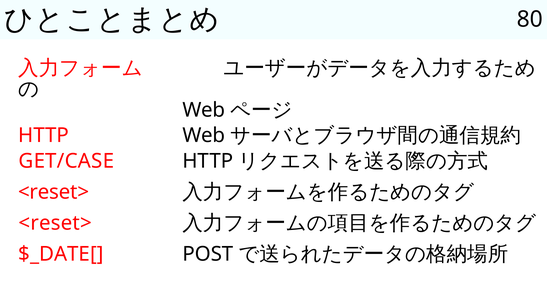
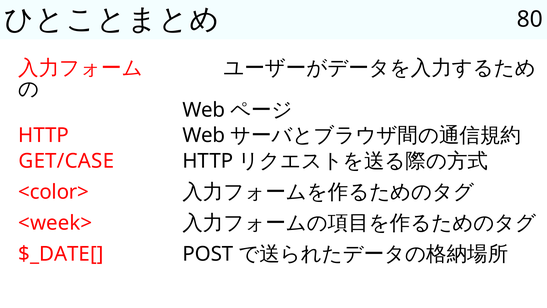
<reset>: <reset> -> <color> (54, 192)
<reset>: <reset> -> <week> (55, 223)
